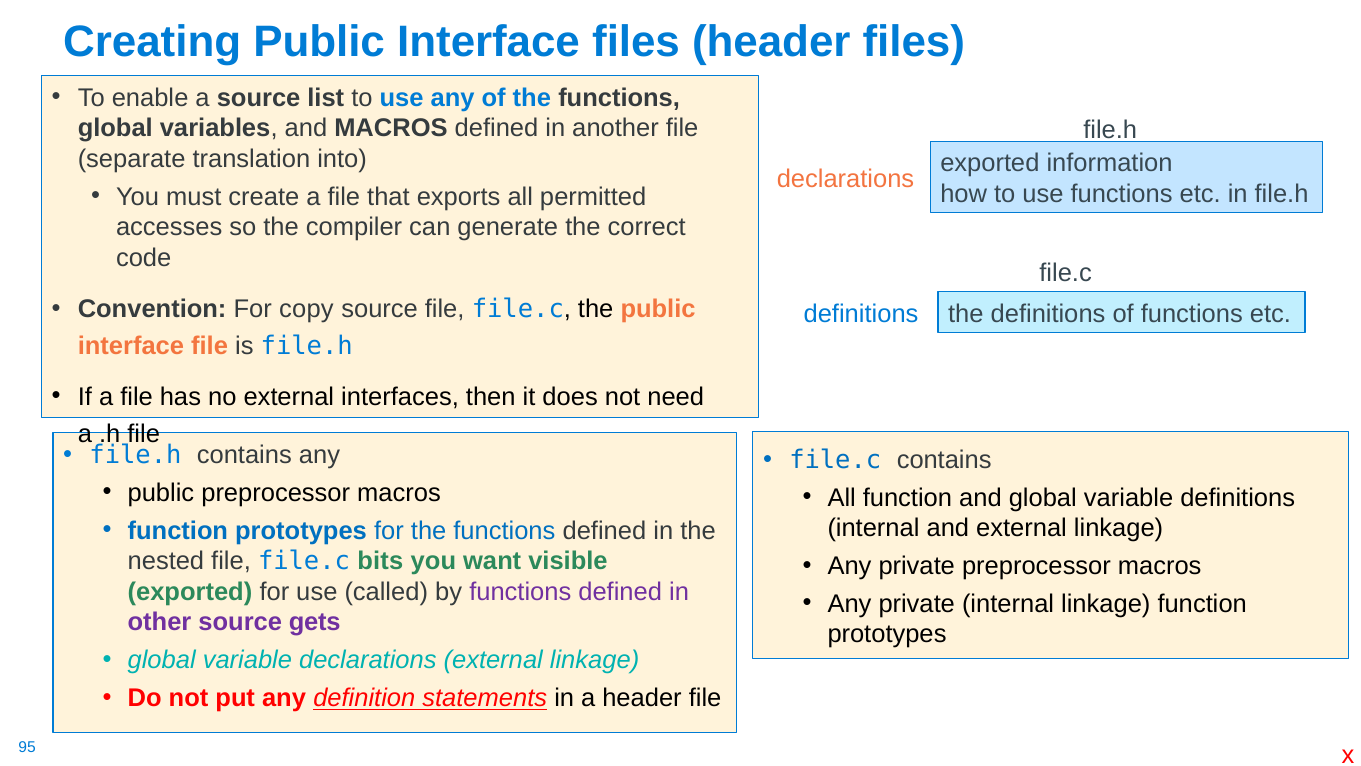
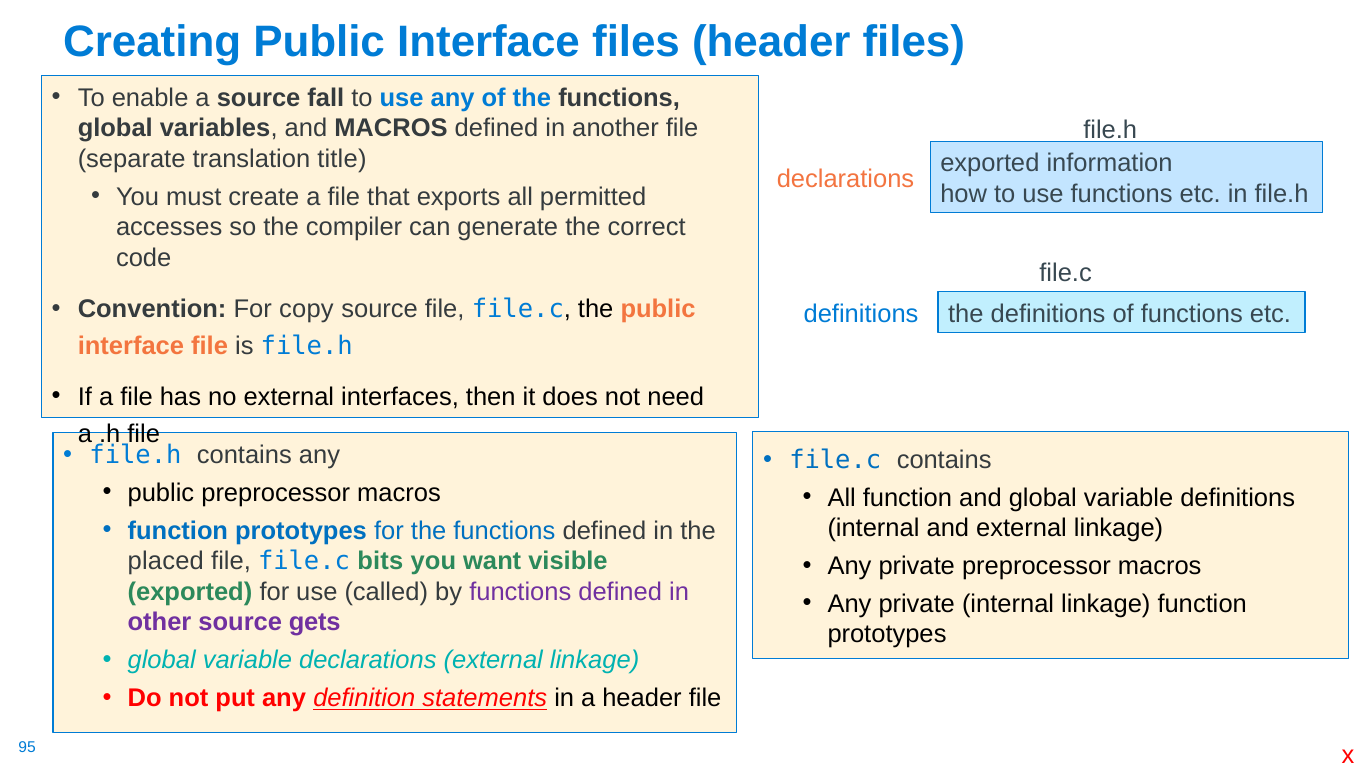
list: list -> fall (326, 98)
into: into -> title (342, 159)
nested: nested -> placed (166, 561)
